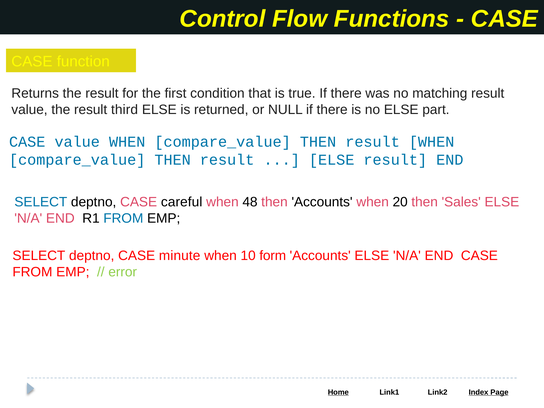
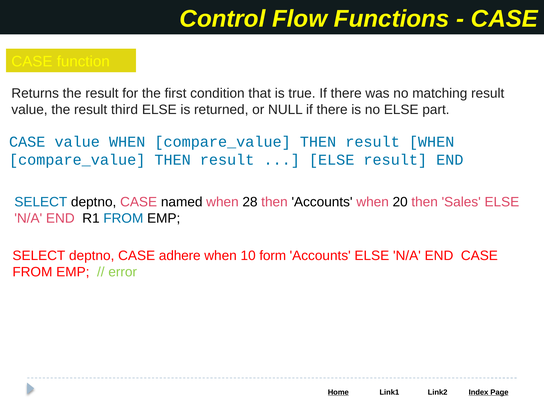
careful: careful -> named (182, 202)
48: 48 -> 28 (250, 202)
minute: minute -> adhere (180, 256)
